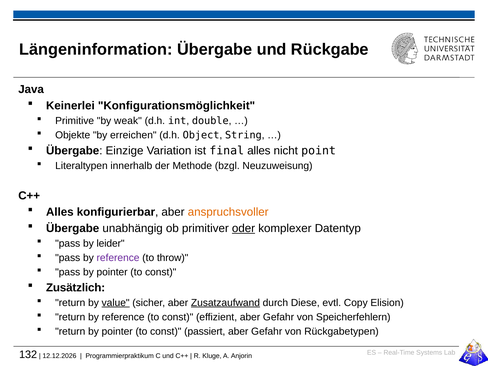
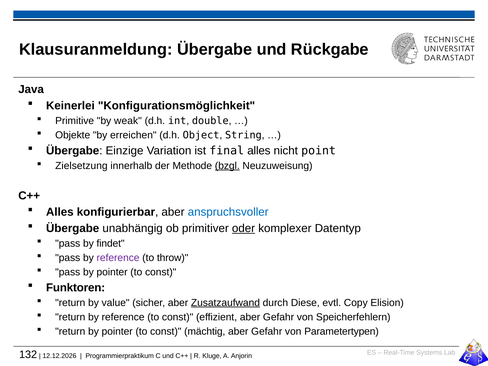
Längeninformation: Längeninformation -> Klausuranmeldung (96, 50)
Literaltypen: Literaltypen -> Zielsetzung (81, 166)
bzgl underline: none -> present (227, 166)
anspruchsvoller colour: orange -> blue (228, 212)
leider: leider -> findet (111, 243)
Zusätzlich: Zusätzlich -> Funktoren (76, 288)
value underline: present -> none (116, 303)
passiert: passiert -> mächtig (205, 331)
Rückgabetypen: Rückgabetypen -> Parametertypen (342, 331)
